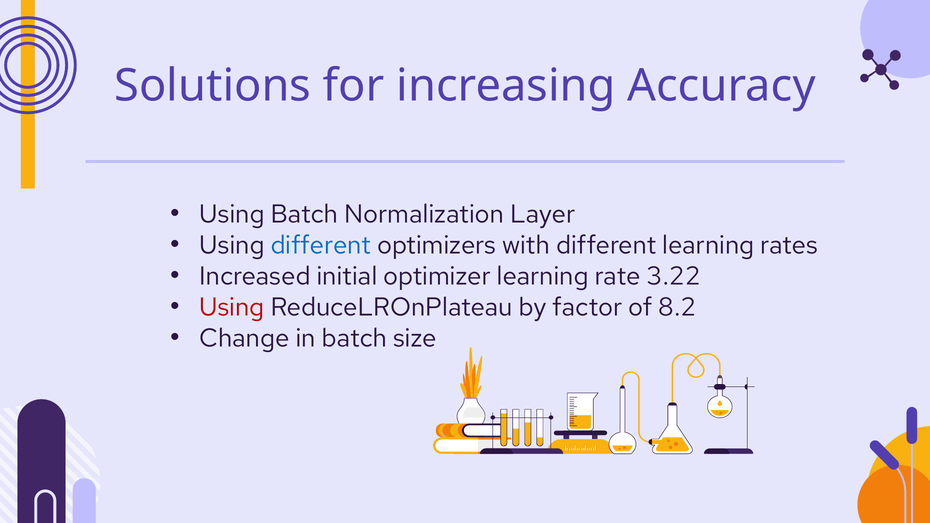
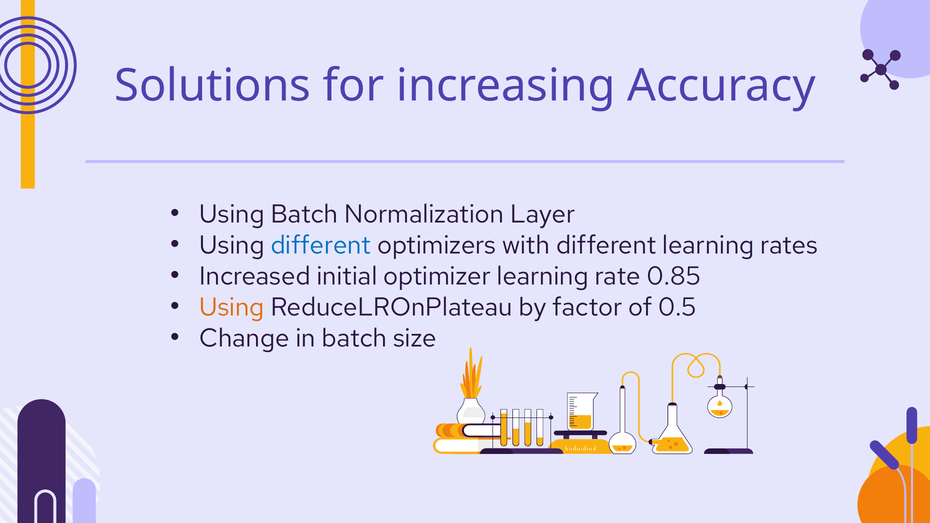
3.22: 3.22 -> 0.85 (674, 276)
Using colour: red -> orange (232, 307)
8.2: 8.2 -> 0.5 (677, 307)
